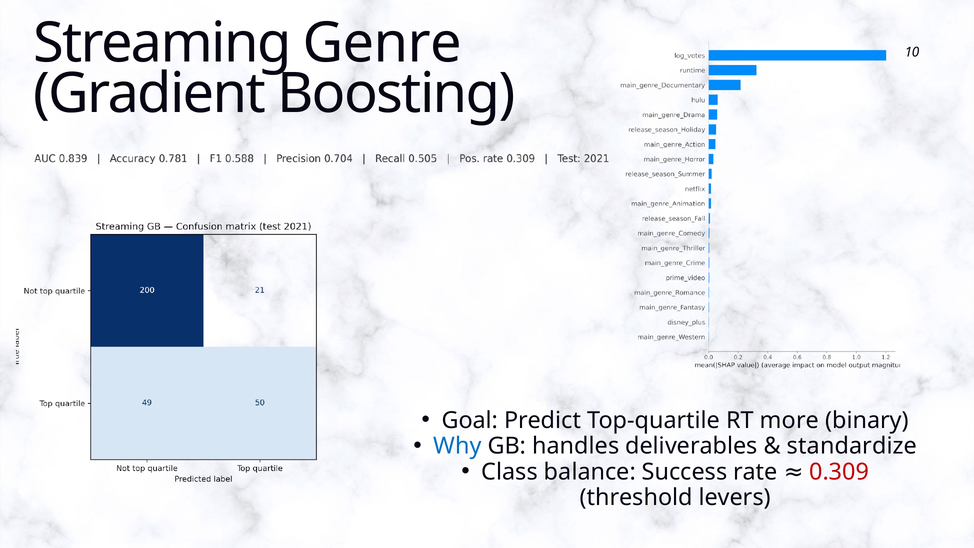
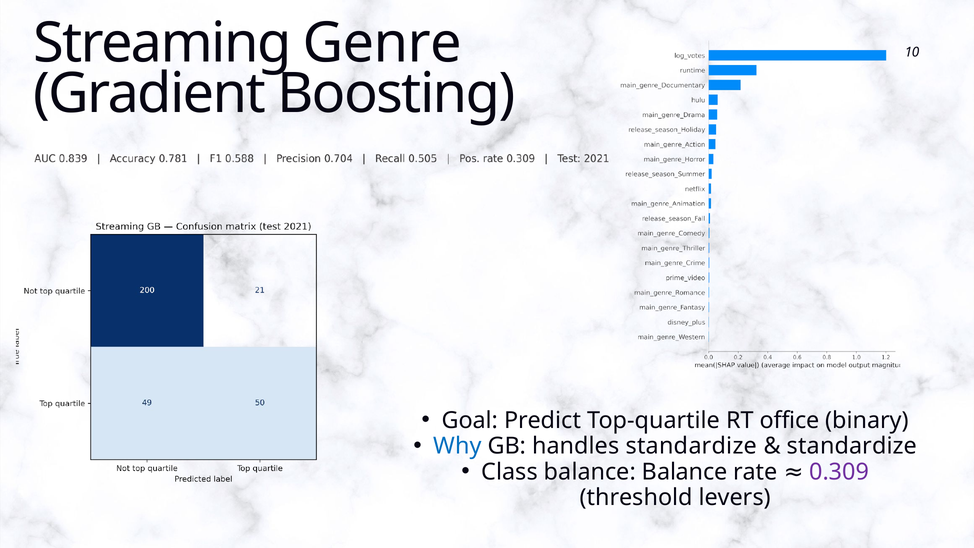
more: more -> office (790, 420)
handles deliverables: deliverables -> standardize (691, 446)
balance Success: Success -> Balance (685, 472)
0.309 colour: red -> purple (839, 472)
